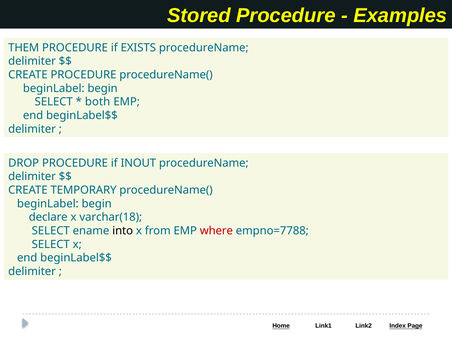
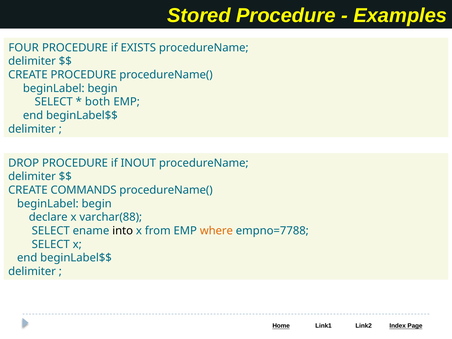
THEM: THEM -> FOUR (24, 48)
TEMPORARY: TEMPORARY -> COMMANDS (84, 190)
varchar(18: varchar(18 -> varchar(88 (111, 217)
where colour: red -> orange (216, 231)
